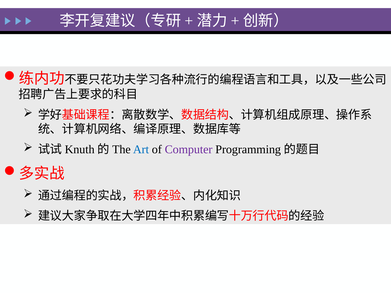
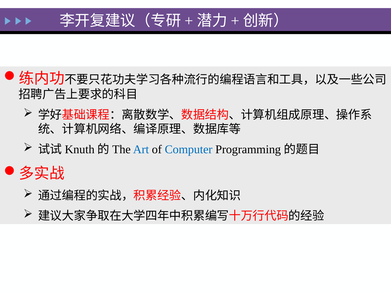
Computer colour: purple -> blue (189, 150)
